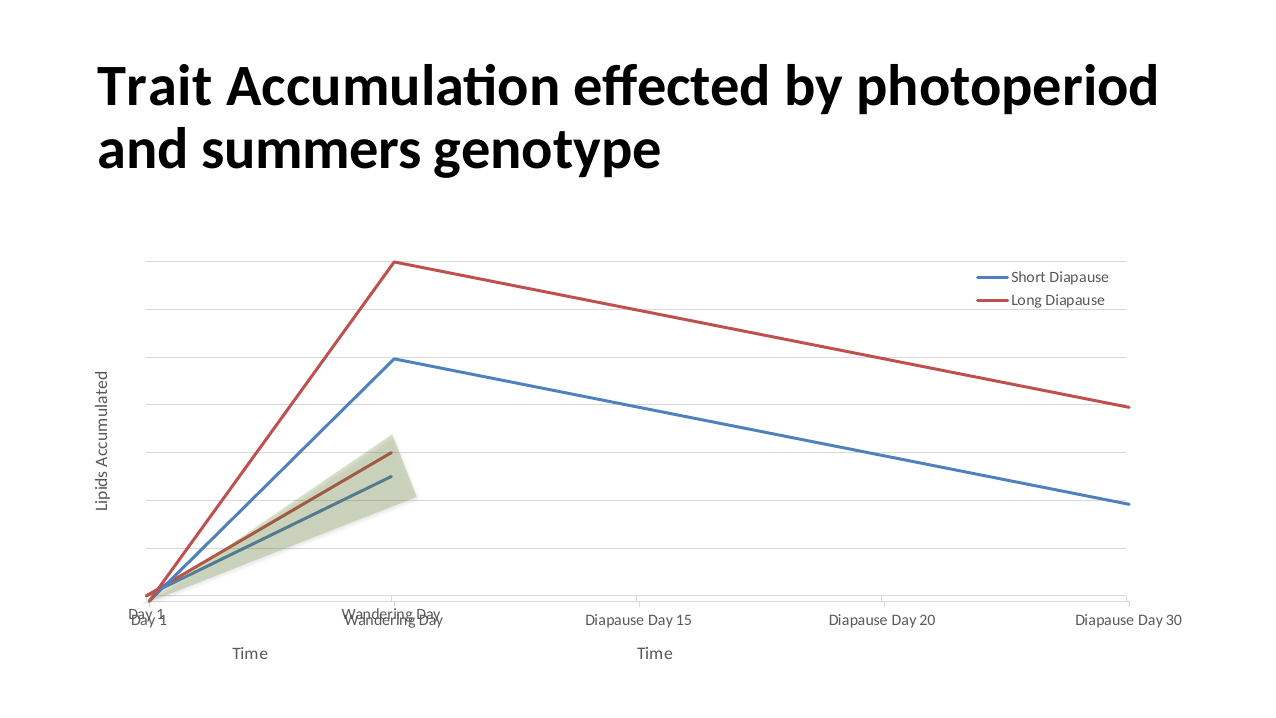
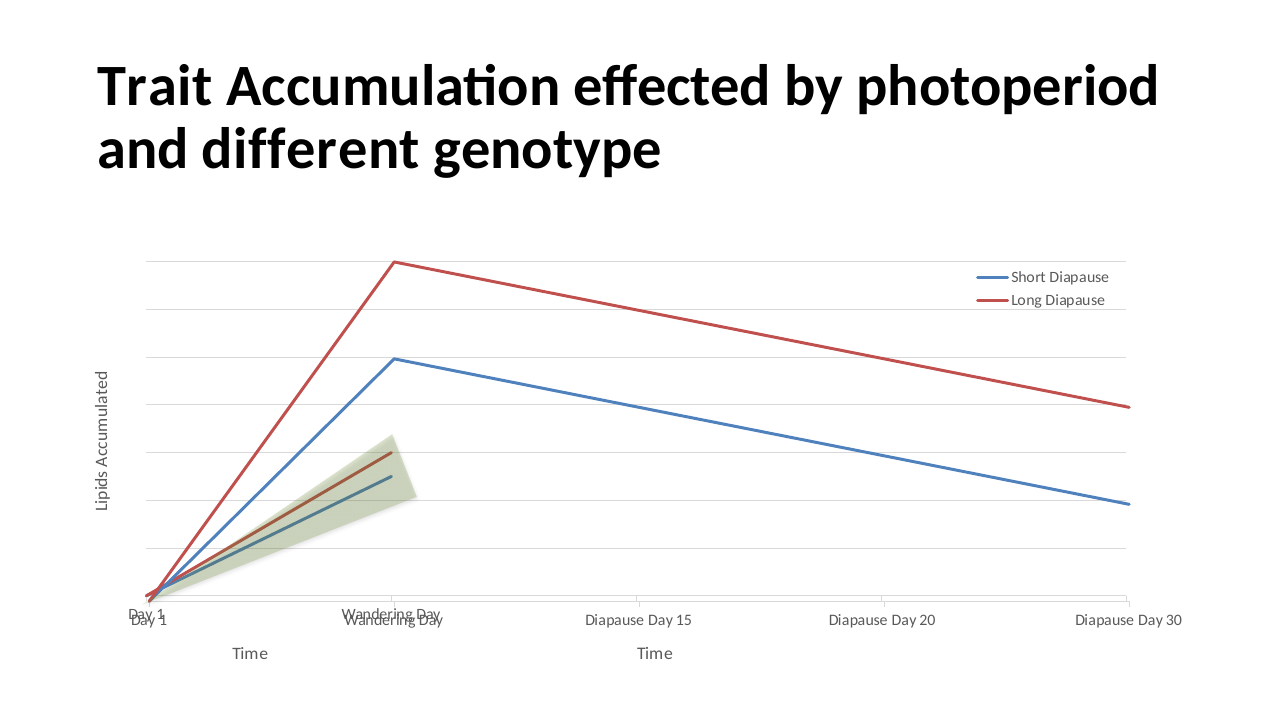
summers: summers -> different (311, 149)
